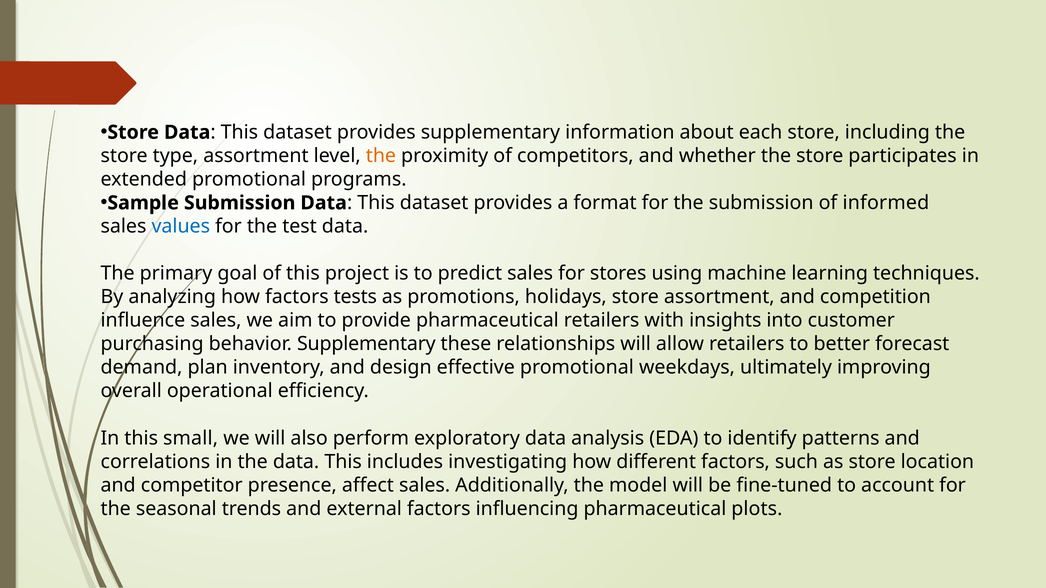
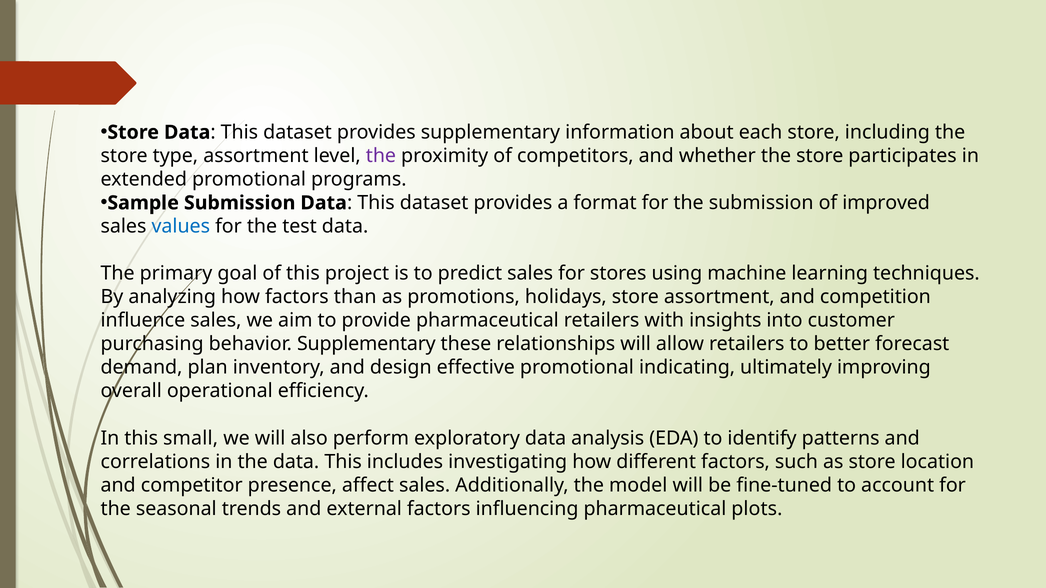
the colour: orange -> purple (381, 156)
informed: informed -> improved (886, 203)
tests: tests -> than (355, 297)
weekdays: weekdays -> indicating (687, 368)
